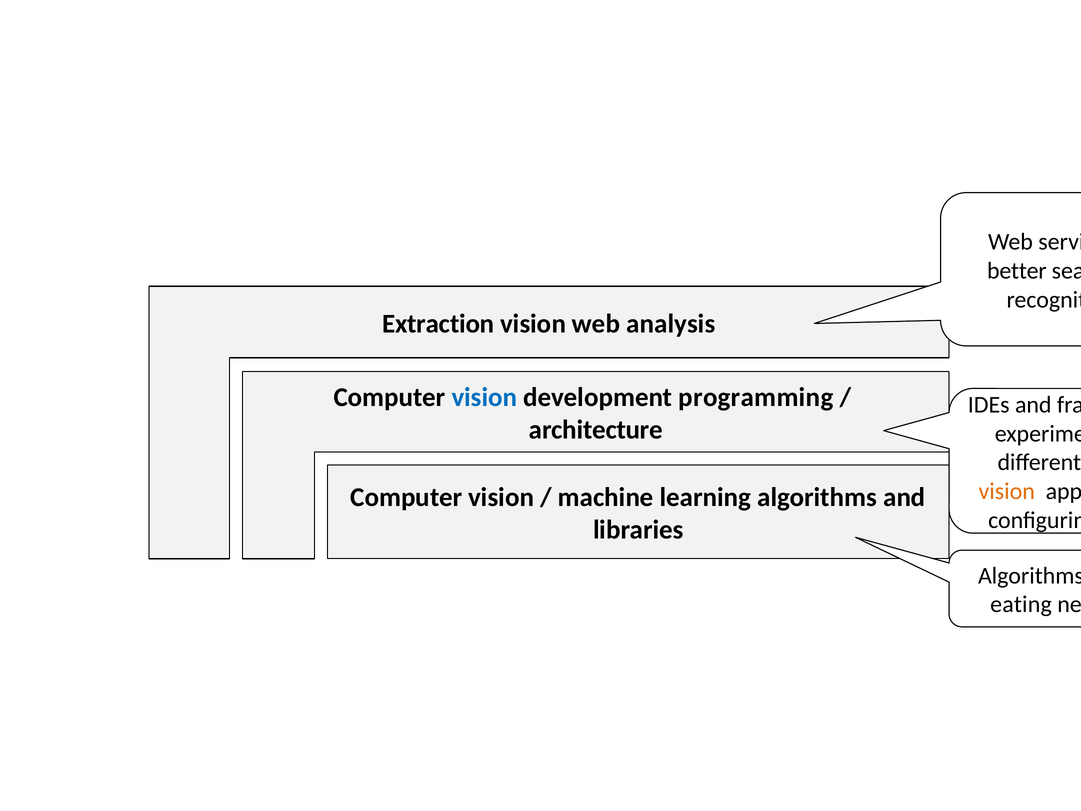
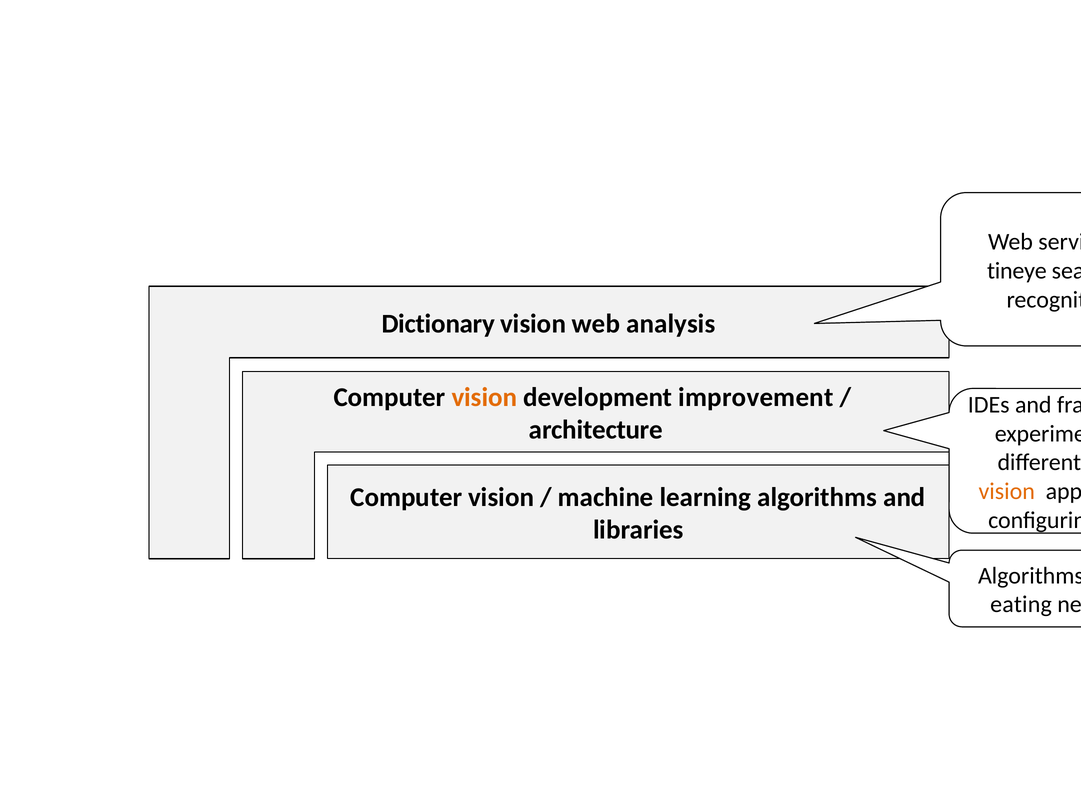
better: better -> tineye (1017, 271)
Extraction: Extraction -> Dictionary (438, 324)
vision colour: blue -> orange (484, 397)
programming: programming -> improvement (756, 397)
